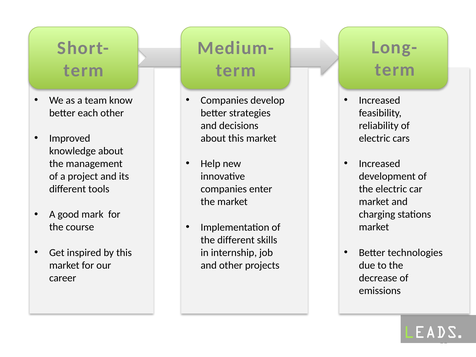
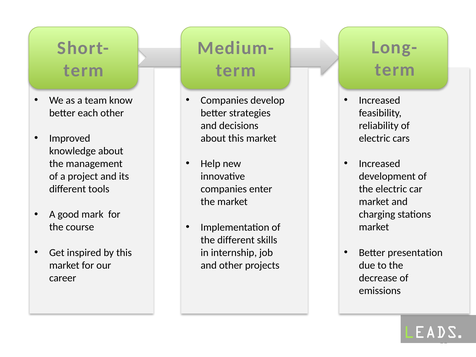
technologies: technologies -> presentation (415, 253)
